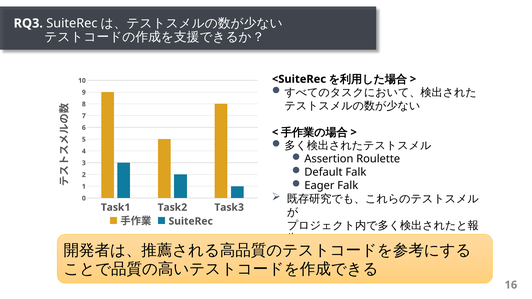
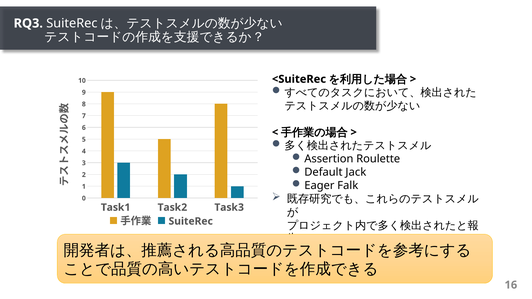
Default Falk: Falk -> Jack (356, 172)
